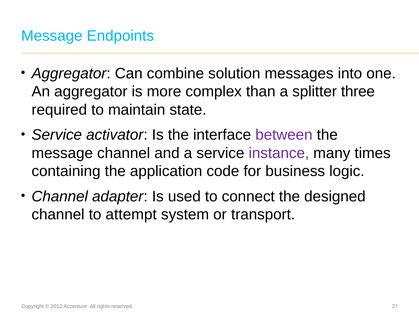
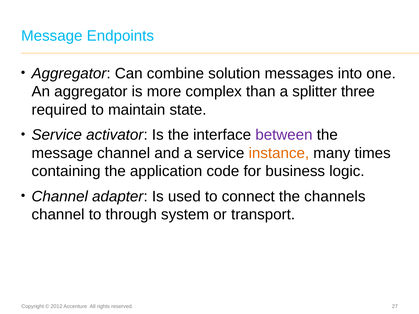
instance colour: purple -> orange (279, 153)
designed: designed -> channels (335, 197)
attempt: attempt -> through (131, 215)
